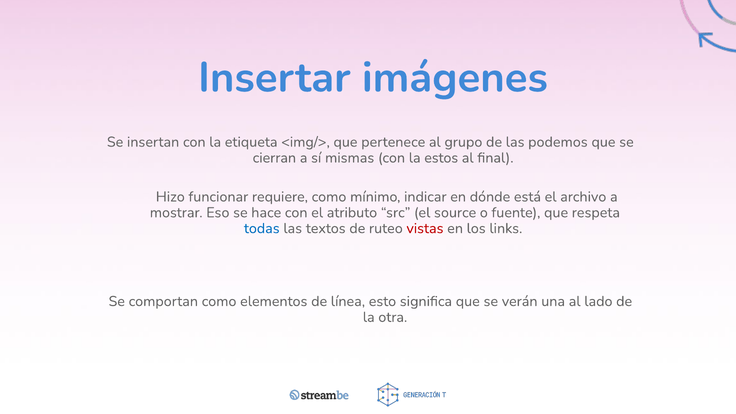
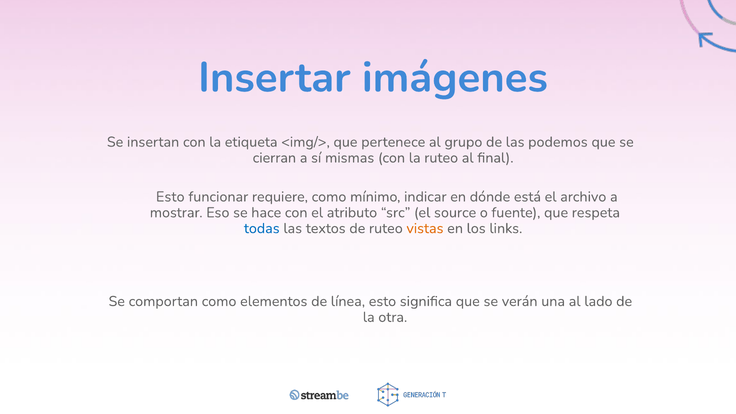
la estos: estos -> ruteo (441, 158)
Hizo: Hizo -> Esto (170, 197)
vistas colour: red -> orange (425, 228)
